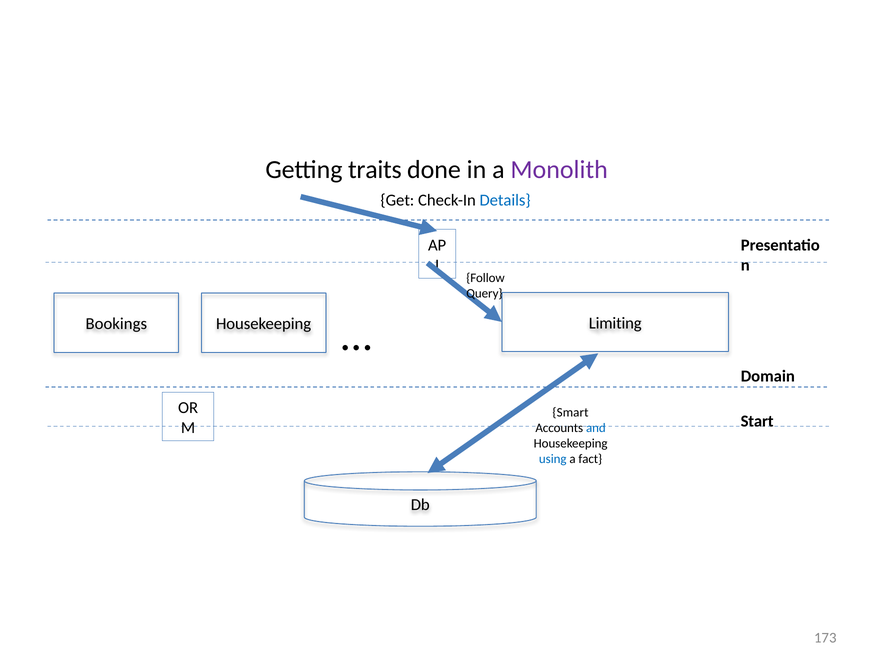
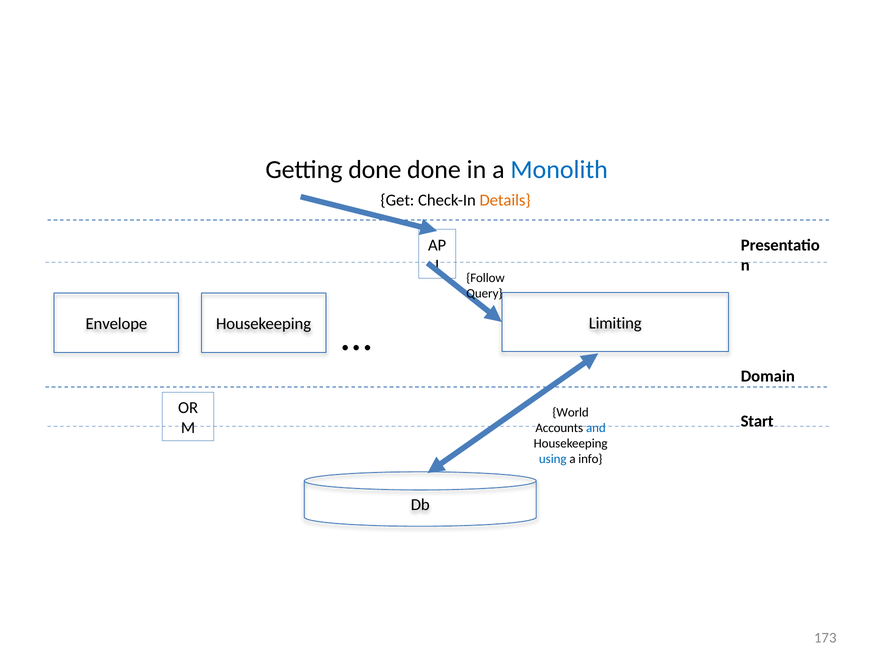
Getting traits: traits -> done (375, 170)
Monolith colour: purple -> blue (559, 170)
Details colour: blue -> orange (505, 200)
Bookings: Bookings -> Envelope (116, 324)
Smart: Smart -> World (571, 412)
fact: fact -> info (590, 459)
